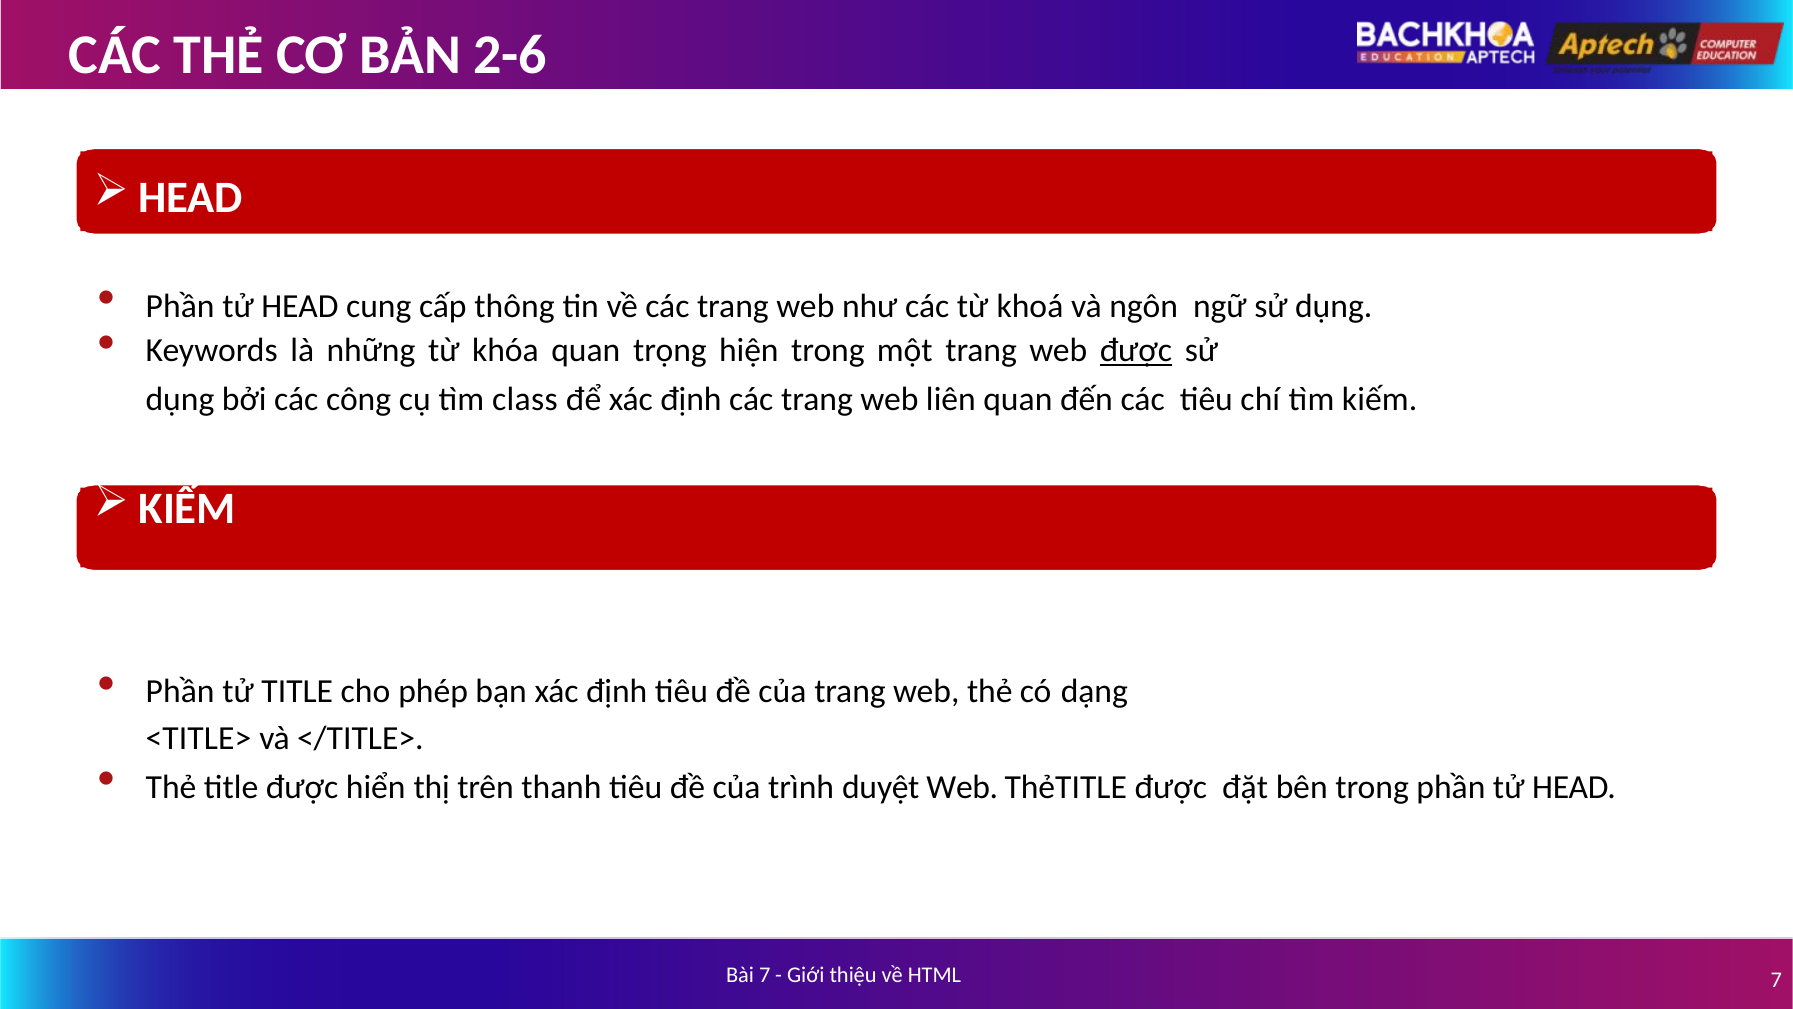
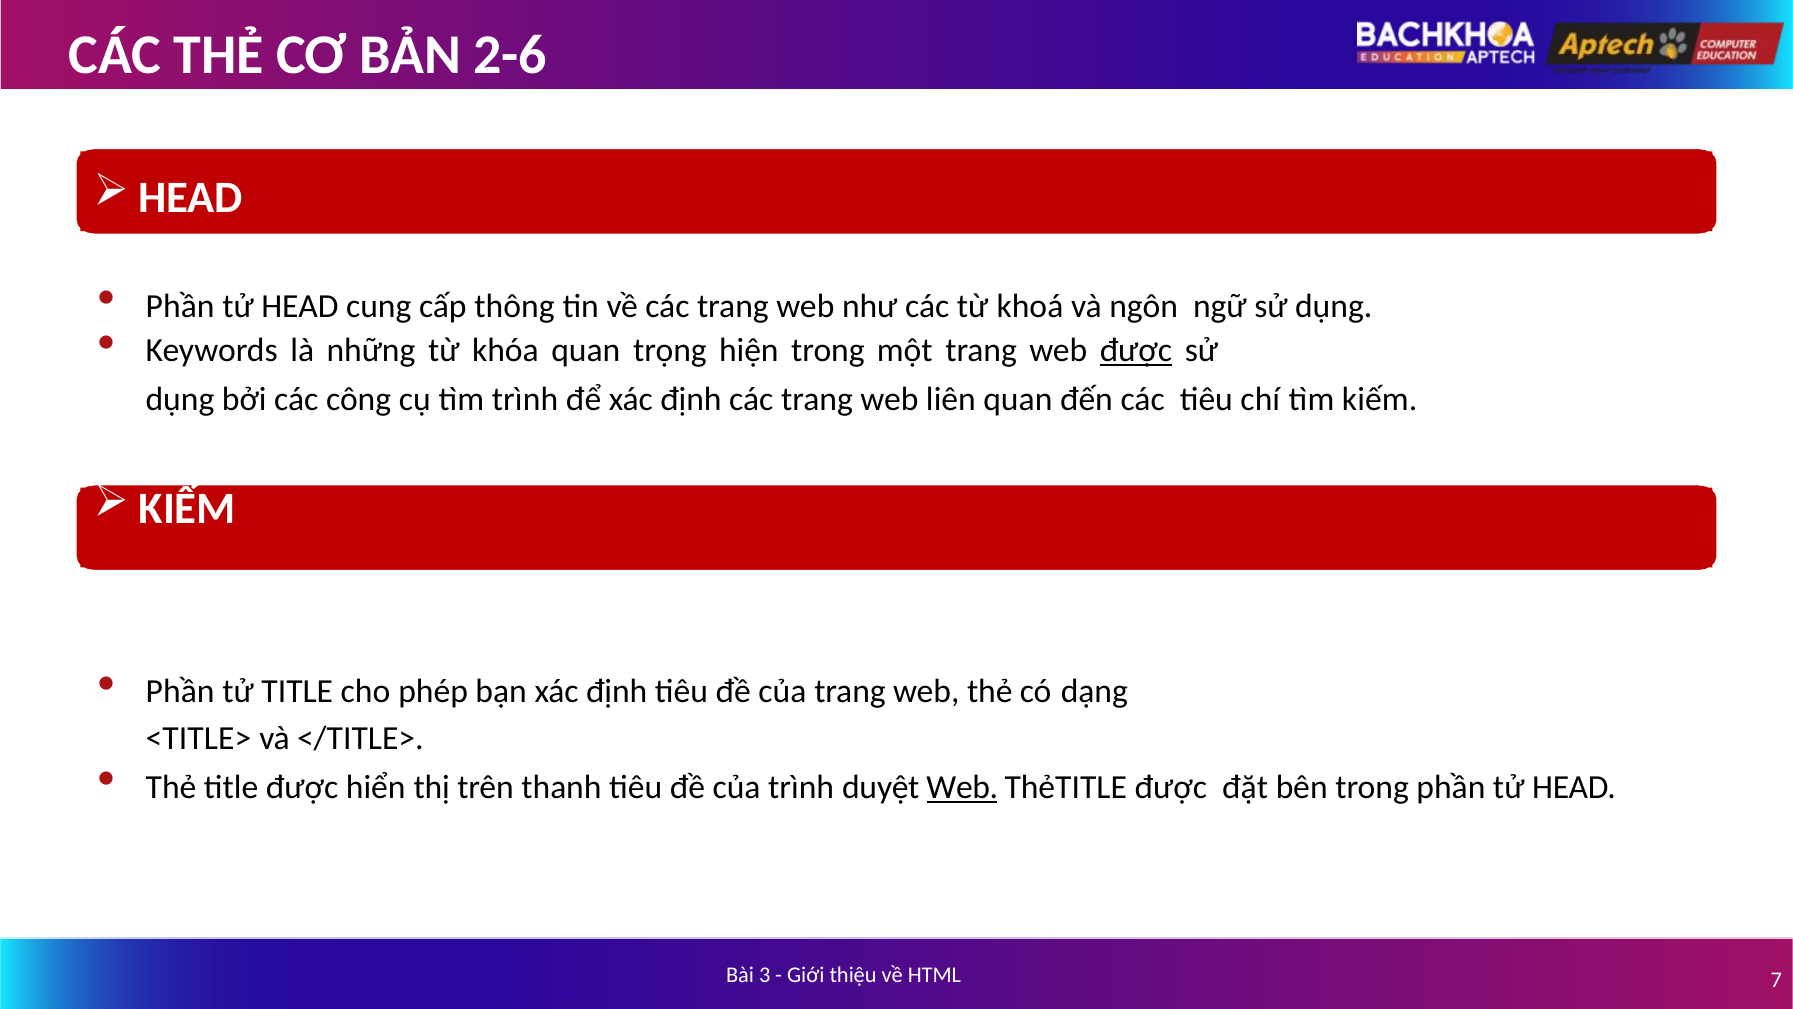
tìm class: class -> trình (525, 399)
Web underline: none -> present (962, 787)
Bài 7: 7 -> 3 (765, 975)
